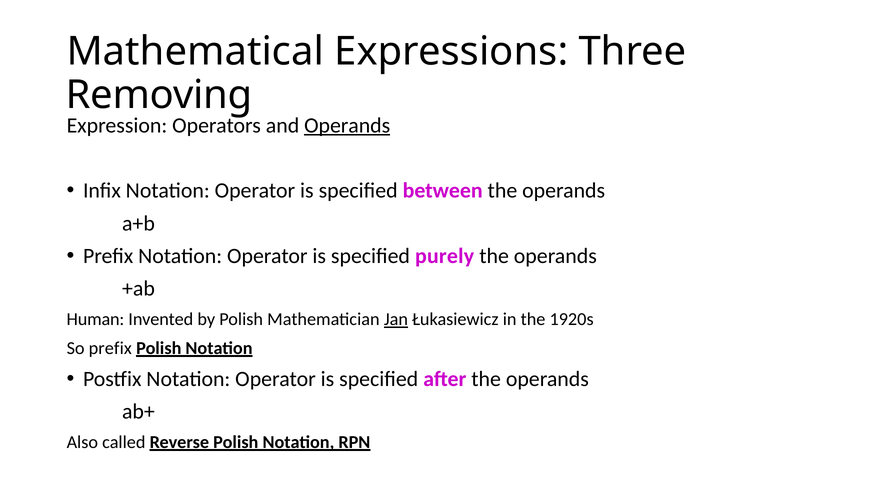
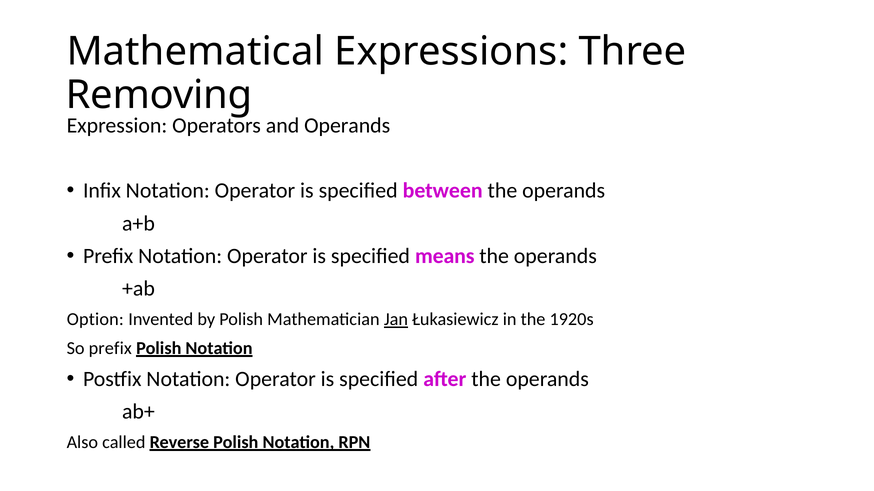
Operands underline: present -> none (347, 126)
purely: purely -> means (445, 256)
Human: Human -> Option (95, 320)
